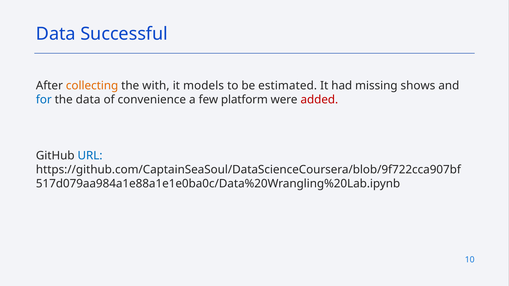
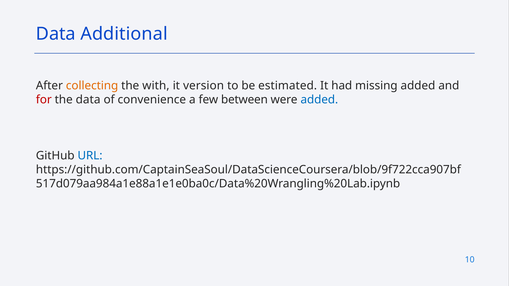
Successful: Successful -> Additional (124, 34)
models: models -> version (204, 86)
missing shows: shows -> added (418, 86)
for colour: blue -> red (44, 100)
platform: platform -> between (244, 100)
added colour: red -> blue (319, 100)
